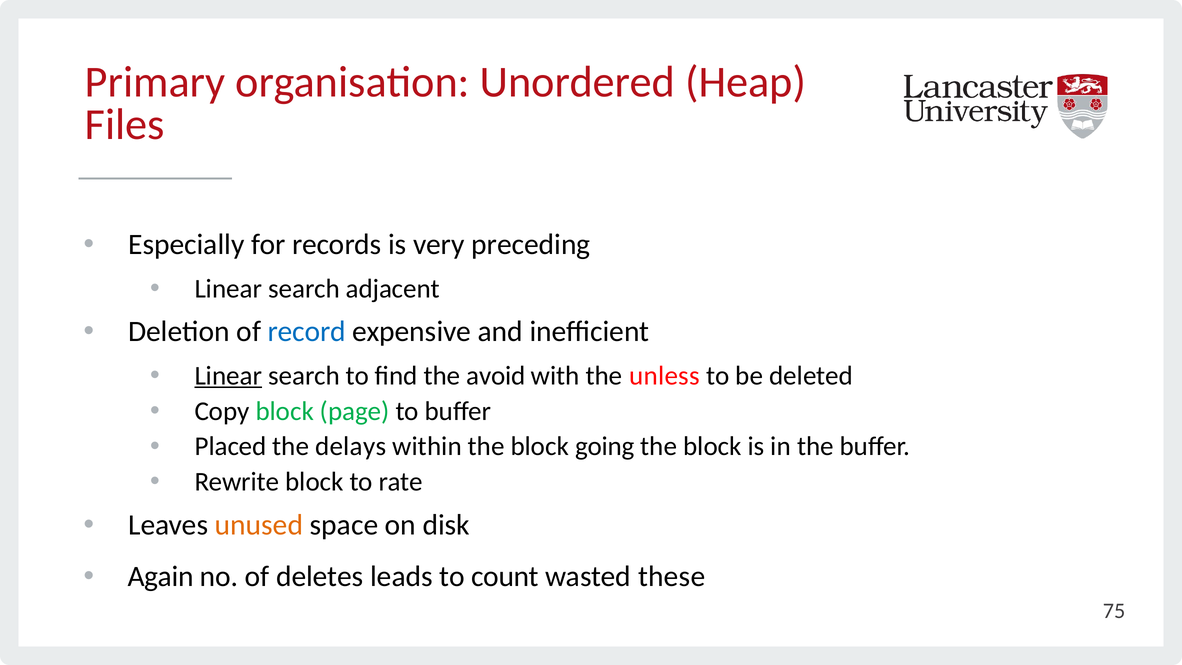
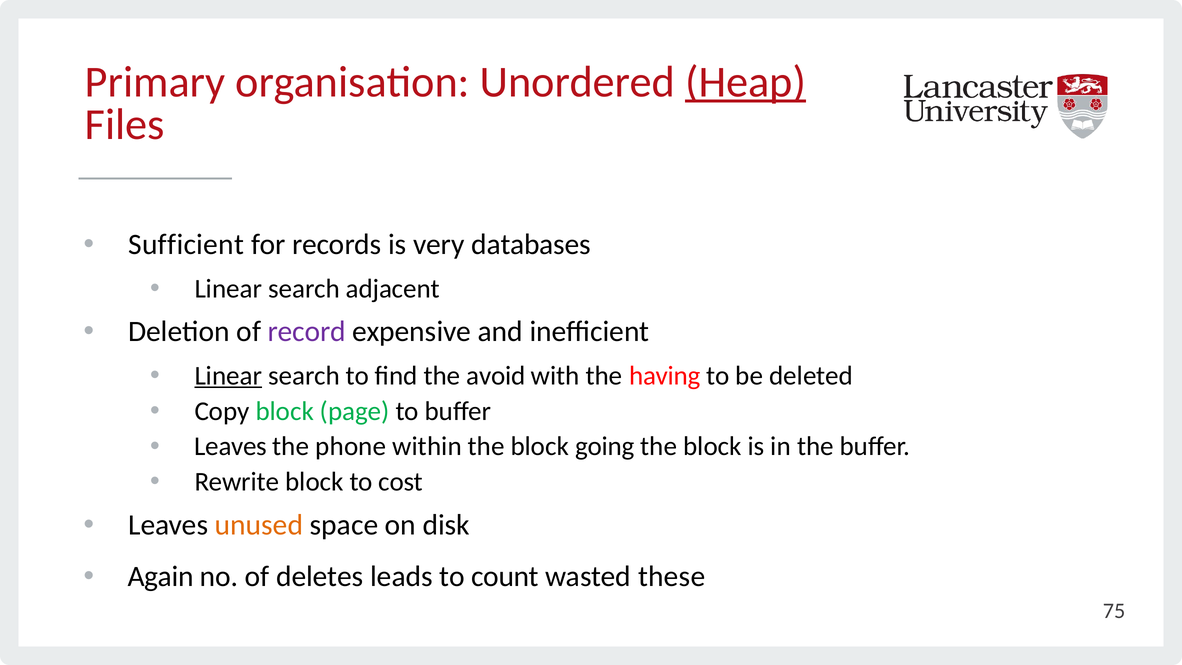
Heap underline: none -> present (746, 82)
Especially: Especially -> Sufficient (186, 245)
preceding: preceding -> databases (531, 245)
record colour: blue -> purple (307, 332)
unless: unless -> having (665, 376)
Placed: Placed -> Leaves (231, 446)
delays: delays -> phone (351, 446)
rate: rate -> cost (401, 482)
